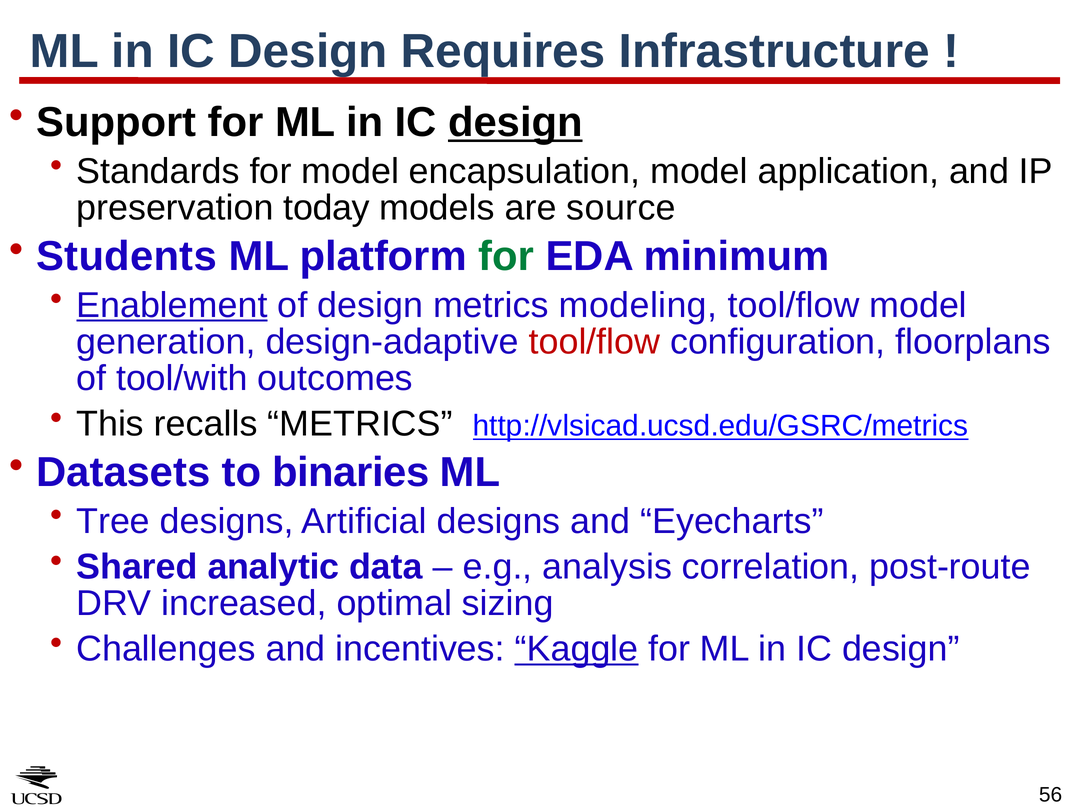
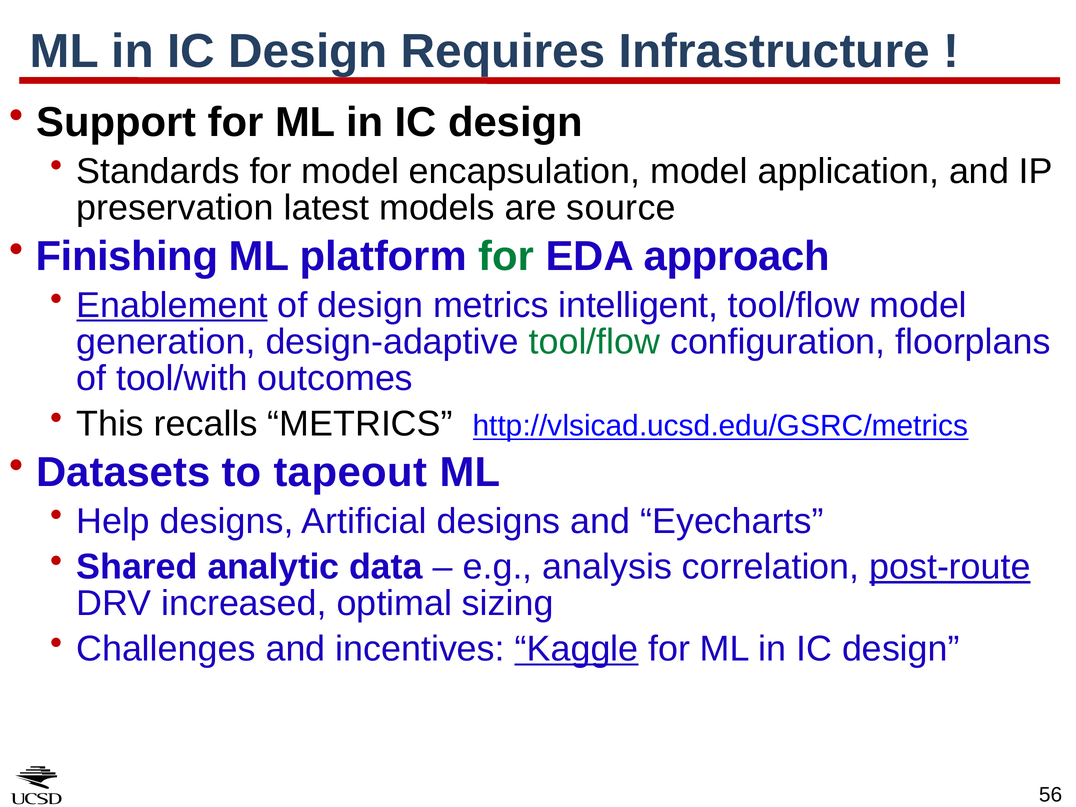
design underline: present -> none (515, 123)
today: today -> latest (326, 208)
Students: Students -> Finishing (127, 256)
minimum: minimum -> approach (737, 256)
modeling: modeling -> intelligent (638, 305)
tool/flow colour: red -> green (594, 342)
binaries: binaries -> tapeout (350, 473)
Tree: Tree -> Help (113, 521)
post-route underline: none -> present (950, 567)
